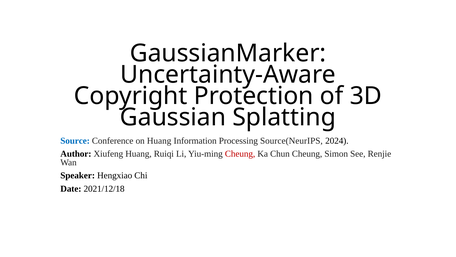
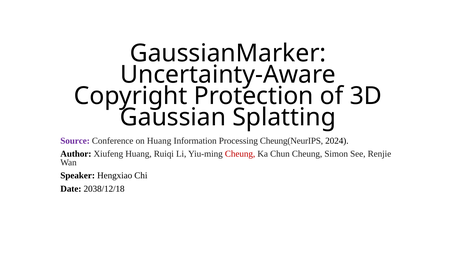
Source colour: blue -> purple (75, 140)
Source(NeurIPS: Source(NeurIPS -> Cheung(NeurIPS (291, 140)
2021/12/18: 2021/12/18 -> 2038/12/18 (104, 188)
